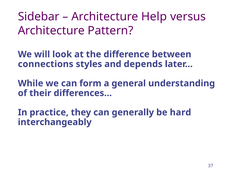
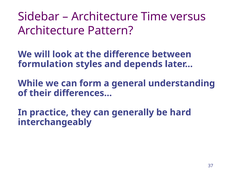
Help: Help -> Time (154, 17)
connections: connections -> formulation (46, 64)
